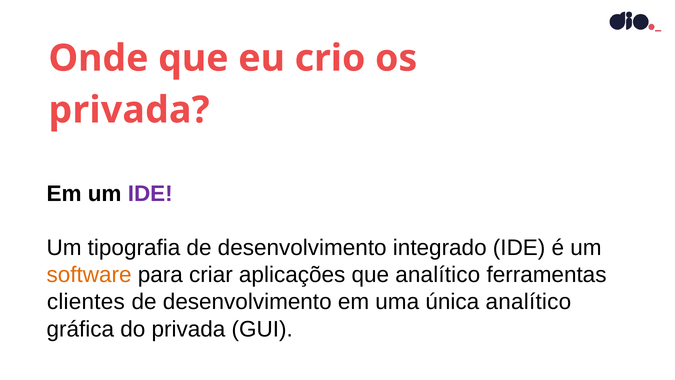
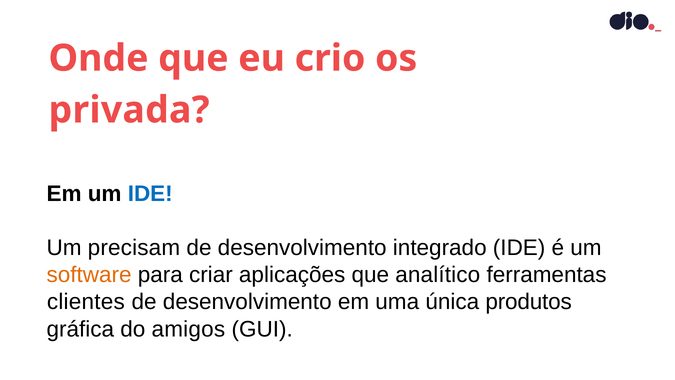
IDE colour: purple -> blue (150, 194)
tipografia: tipografia -> precisam (134, 248)
única analítico: analítico -> produtos (529, 302)
do privada: privada -> amigos (188, 329)
